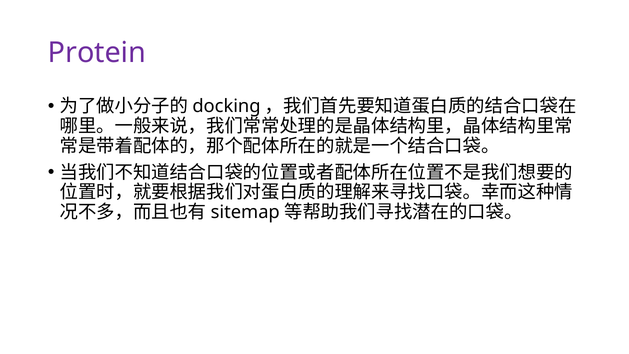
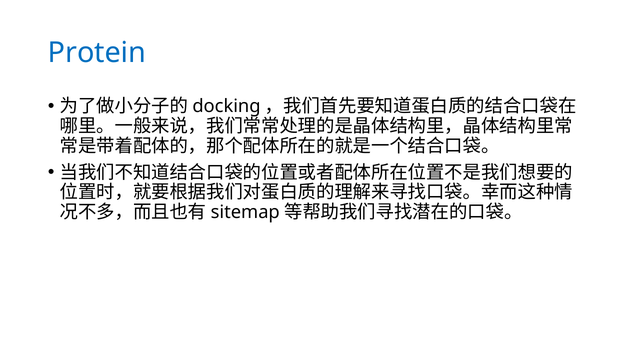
Protein colour: purple -> blue (97, 53)
